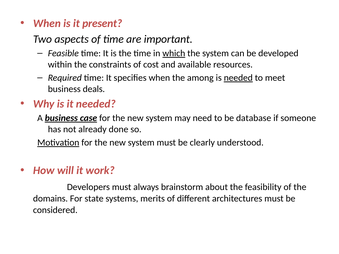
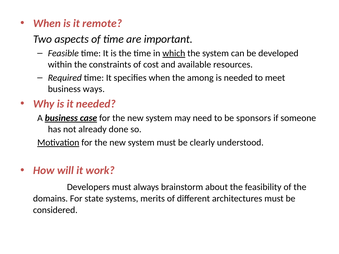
present: present -> remote (102, 23)
needed underline: present -> none (238, 78)
deals: deals -> ways (94, 89)
database: database -> sponsors (254, 118)
